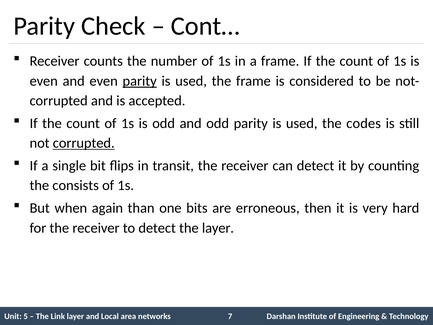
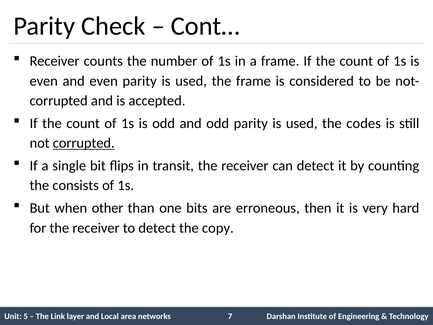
parity underline: present -> none (140, 81)
again: again -> other (107, 208)
the layer: layer -> copy (218, 228)
